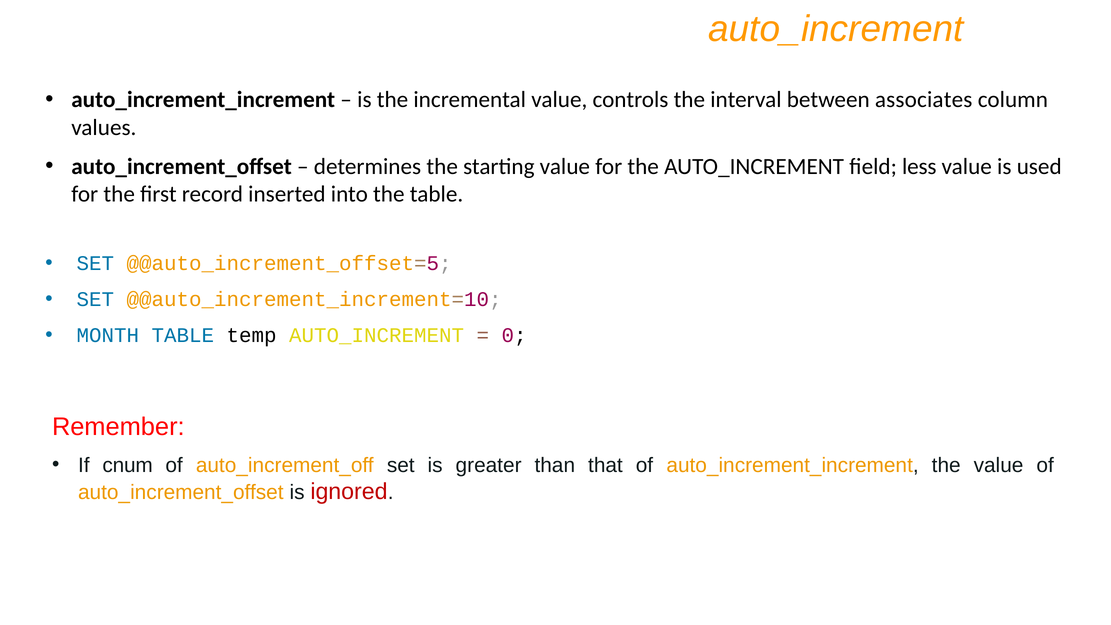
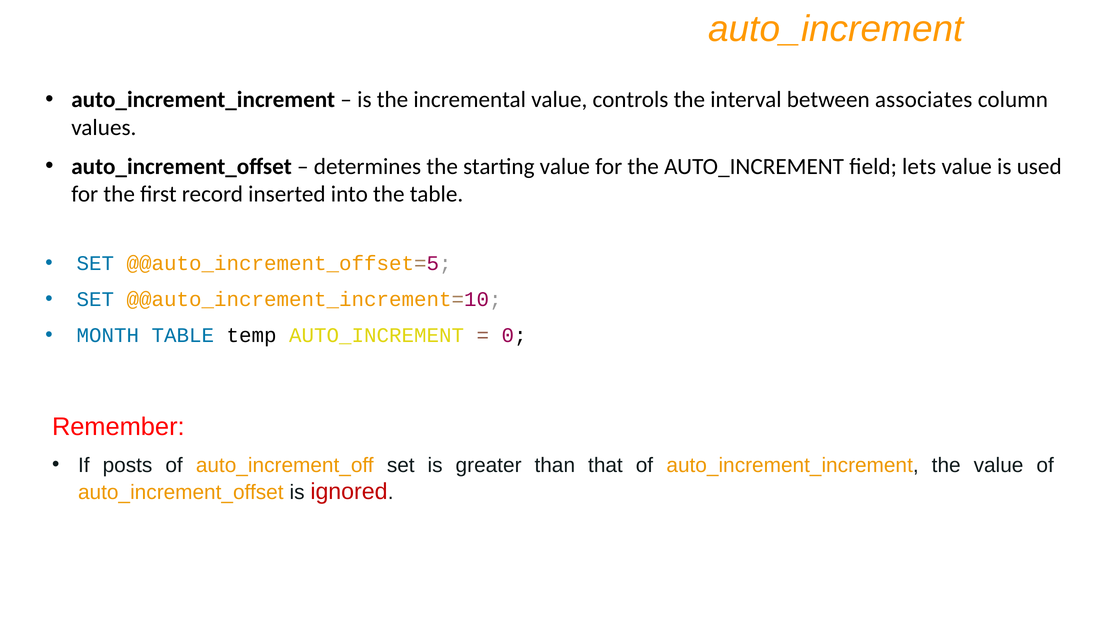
less: less -> lets (919, 166)
cnum: cnum -> posts (128, 465)
